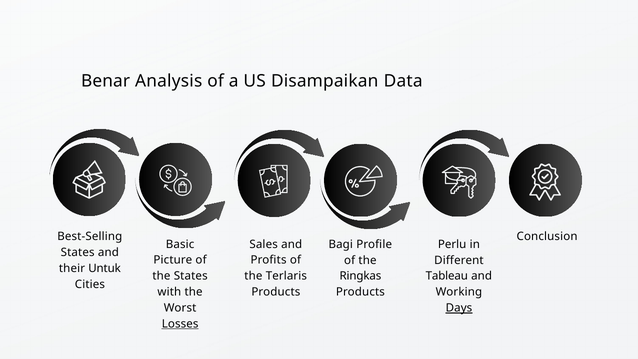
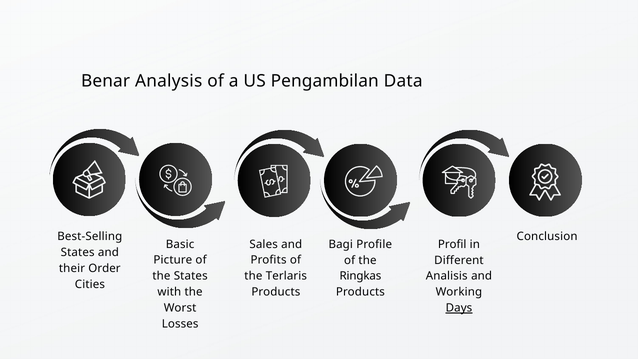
Disampaikan: Disampaikan -> Pengambilan (325, 81)
Perlu: Perlu -> Profil (452, 244)
Untuk: Untuk -> Order (104, 268)
Tableau: Tableau -> Analisis (447, 276)
Losses underline: present -> none (180, 324)
